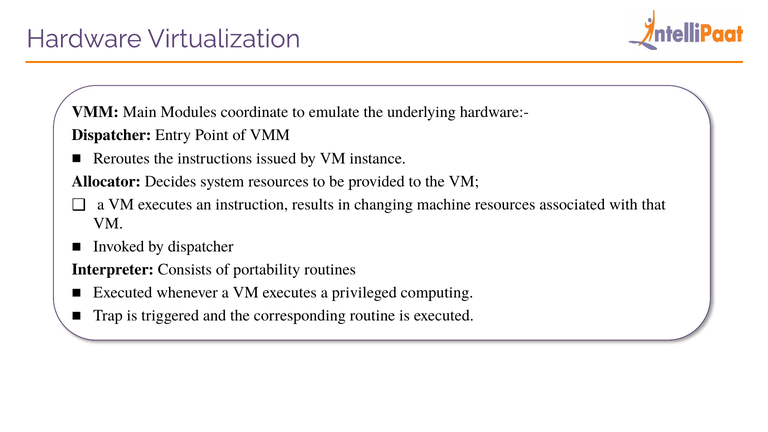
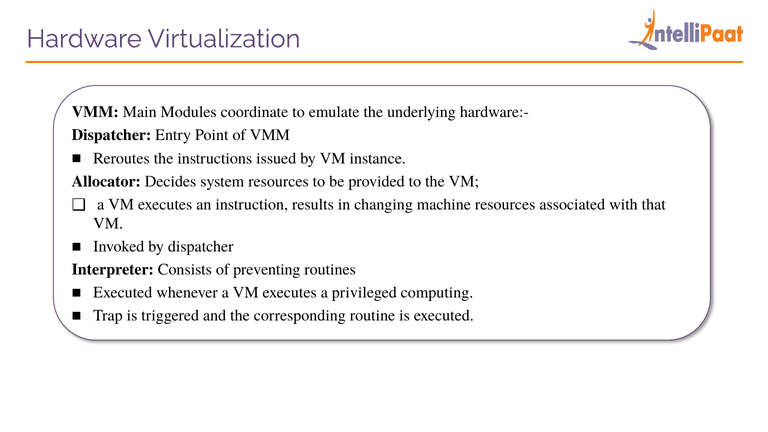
portability: portability -> preventing (267, 270)
